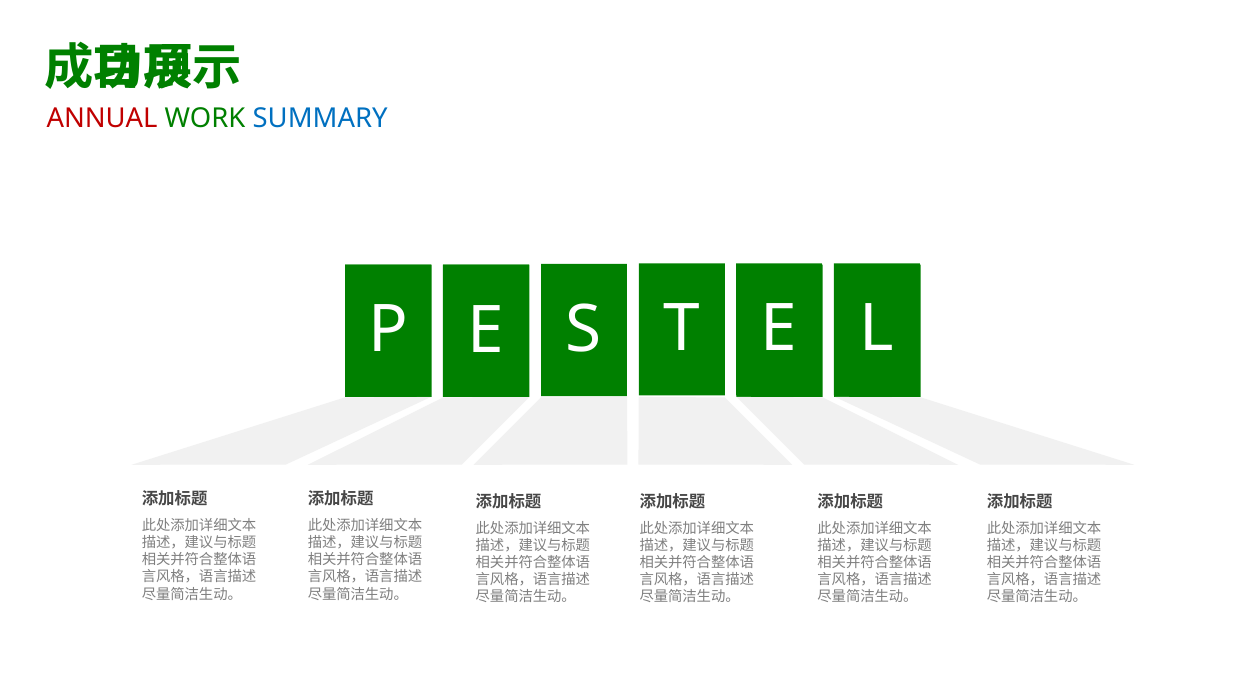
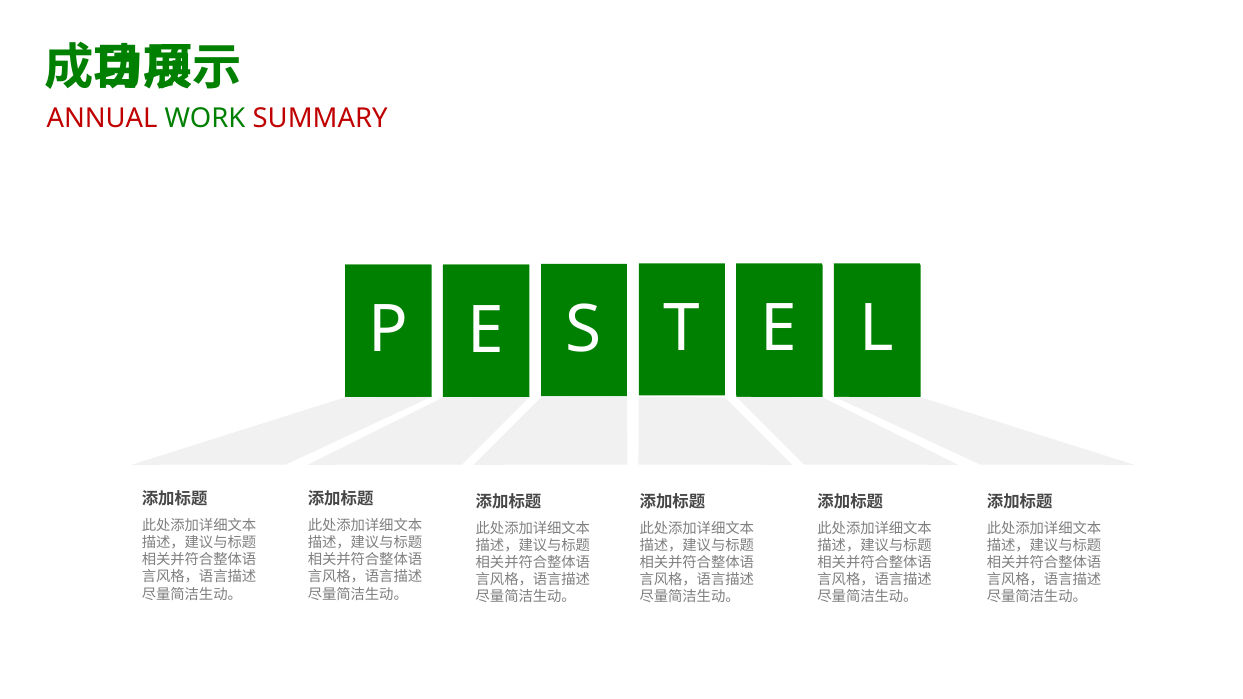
SUMMARY colour: blue -> red (320, 118)
